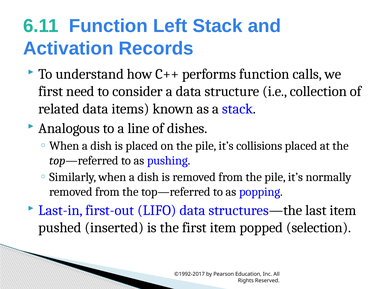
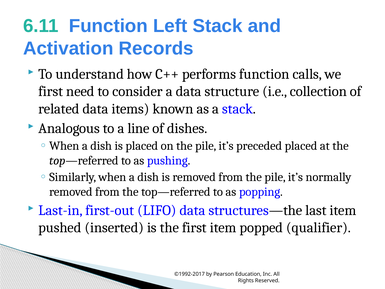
collisions: collisions -> preceded (259, 146)
selection: selection -> qualifier (318, 227)
